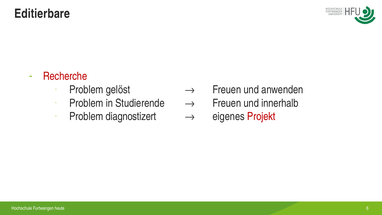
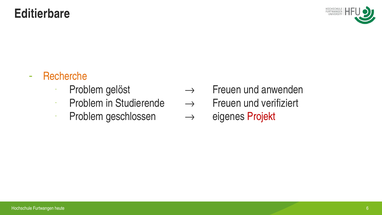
Recherche colour: red -> orange (65, 76)
innerhalb: innerhalb -> verifiziert (280, 103)
diagnostizert: diagnostizert -> geschlossen (131, 116)
